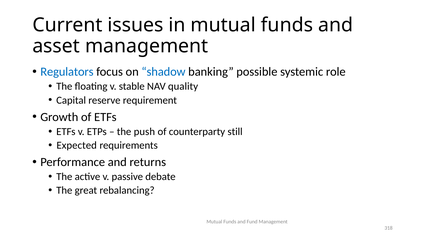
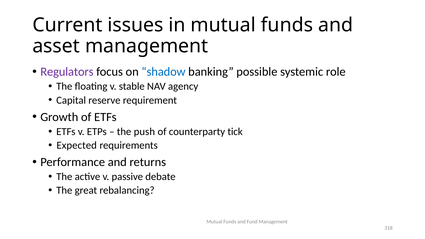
Regulators colour: blue -> purple (67, 72)
quality: quality -> agency (183, 87)
still: still -> tick (235, 132)
